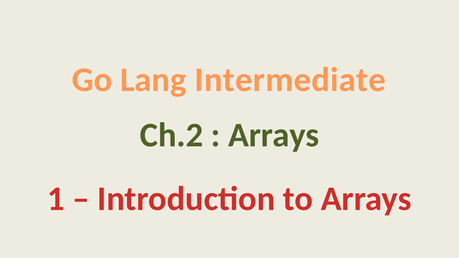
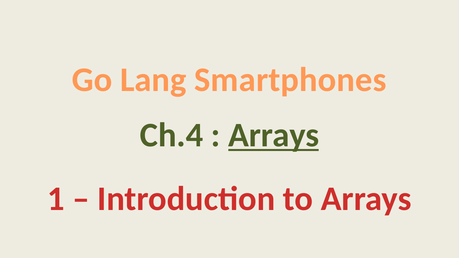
Intermediate: Intermediate -> Smartphones (290, 80)
Ch.2: Ch.2 -> Ch.4 (172, 135)
Arrays underline: none -> present (274, 135)
